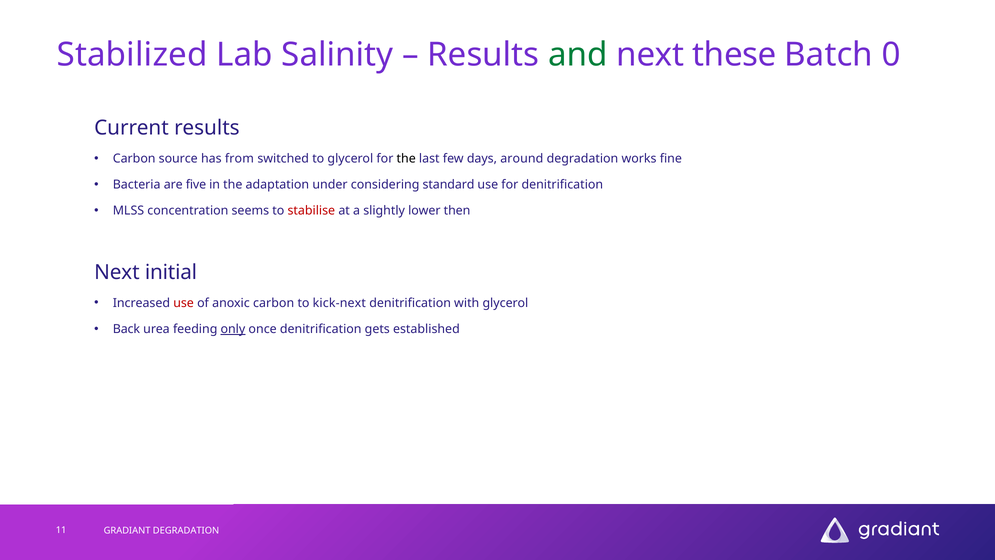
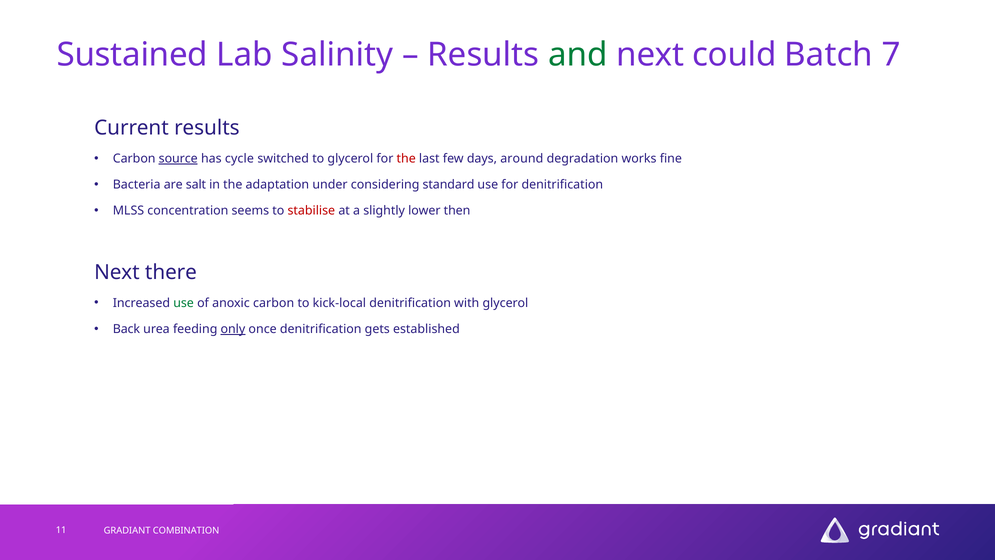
Stabilized: Stabilized -> Sustained (132, 55)
these: these -> could (734, 55)
0: 0 -> 7 (891, 55)
source underline: none -> present (178, 159)
from: from -> cycle (239, 159)
the colour: black -> red (406, 159)
five: five -> salt (196, 185)
initial: initial -> there (171, 272)
use colour: red -> green (184, 303)
kick-next: kick-next -> kick-local (339, 303)
GRADIANT DEGRADATION: DEGRADATION -> COMBINATION (186, 531)
